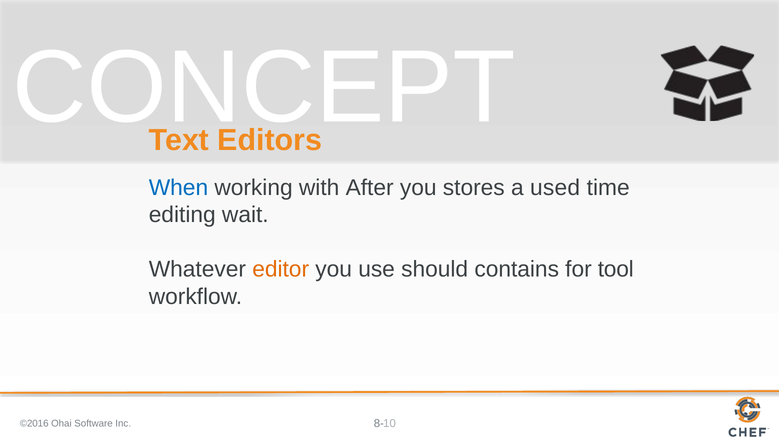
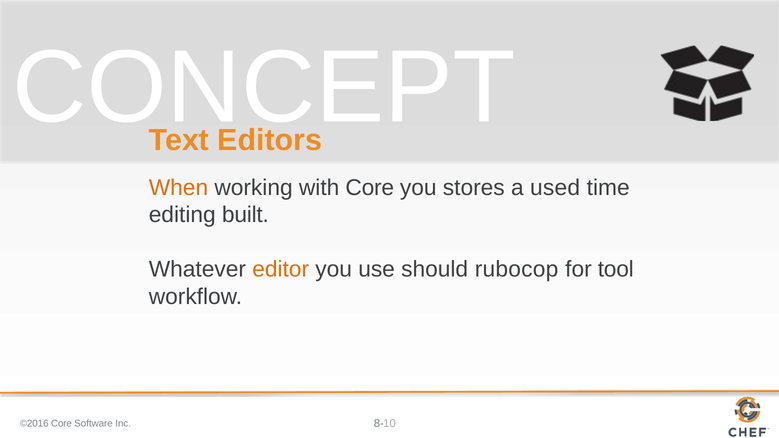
When colour: blue -> orange (178, 188)
with After: After -> Core (370, 188)
wait: wait -> built (245, 215)
contains: contains -> rubocop (517, 269)
©2016 Ohai: Ohai -> Core (61, 424)
